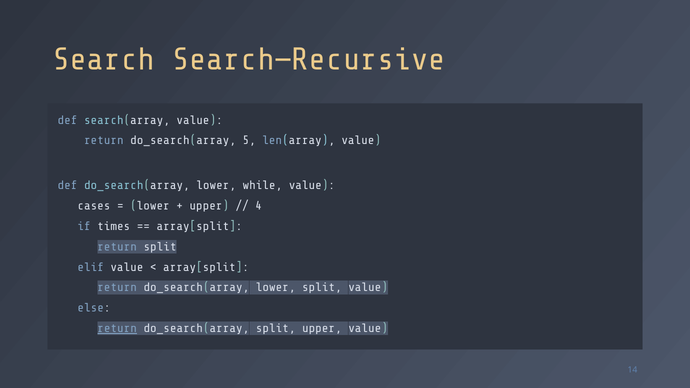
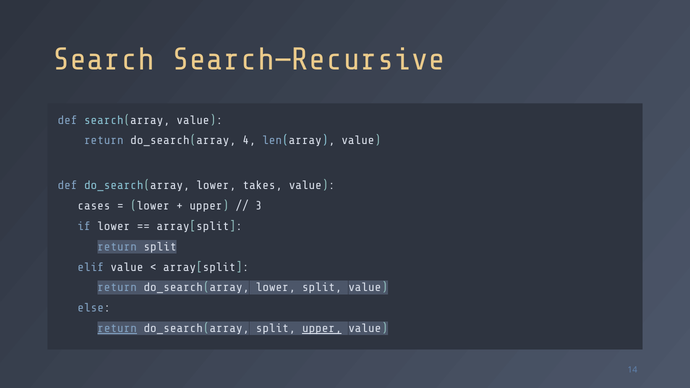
5: 5 -> 4 (249, 140)
while: while -> takes (262, 185)
4: 4 -> 3 (259, 206)
if times: times -> lower (114, 226)
upper underline: none -> present (322, 328)
